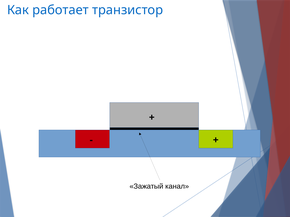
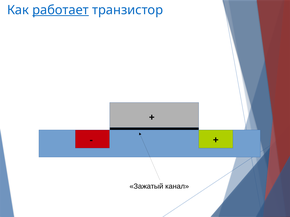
работает underline: none -> present (61, 10)
